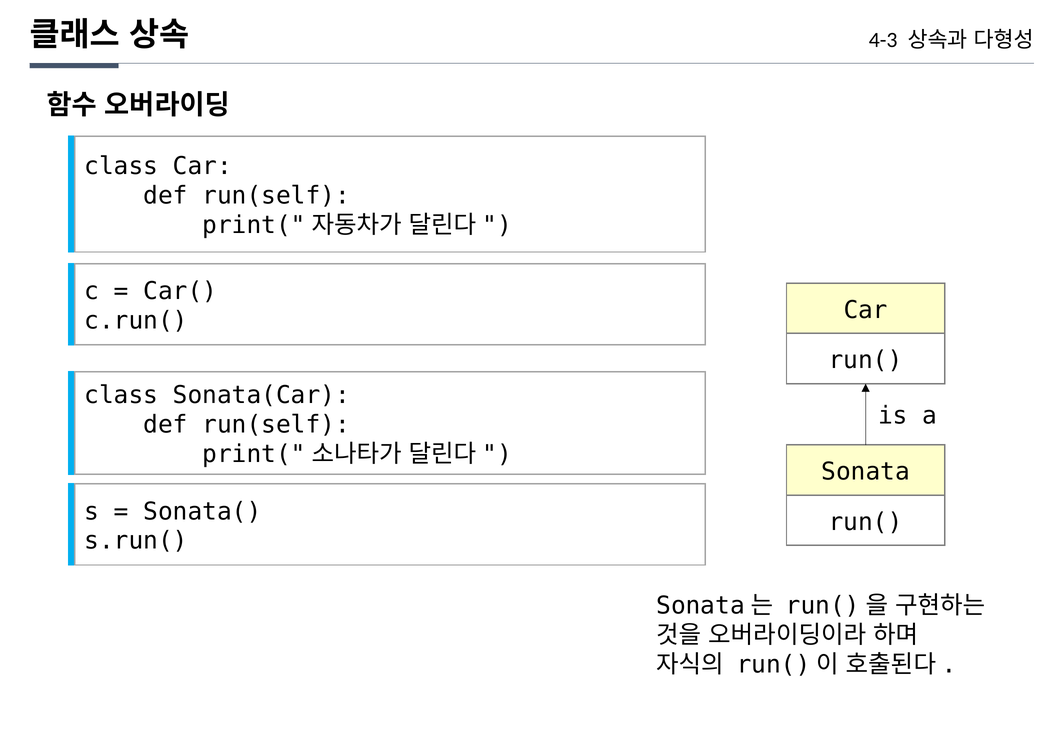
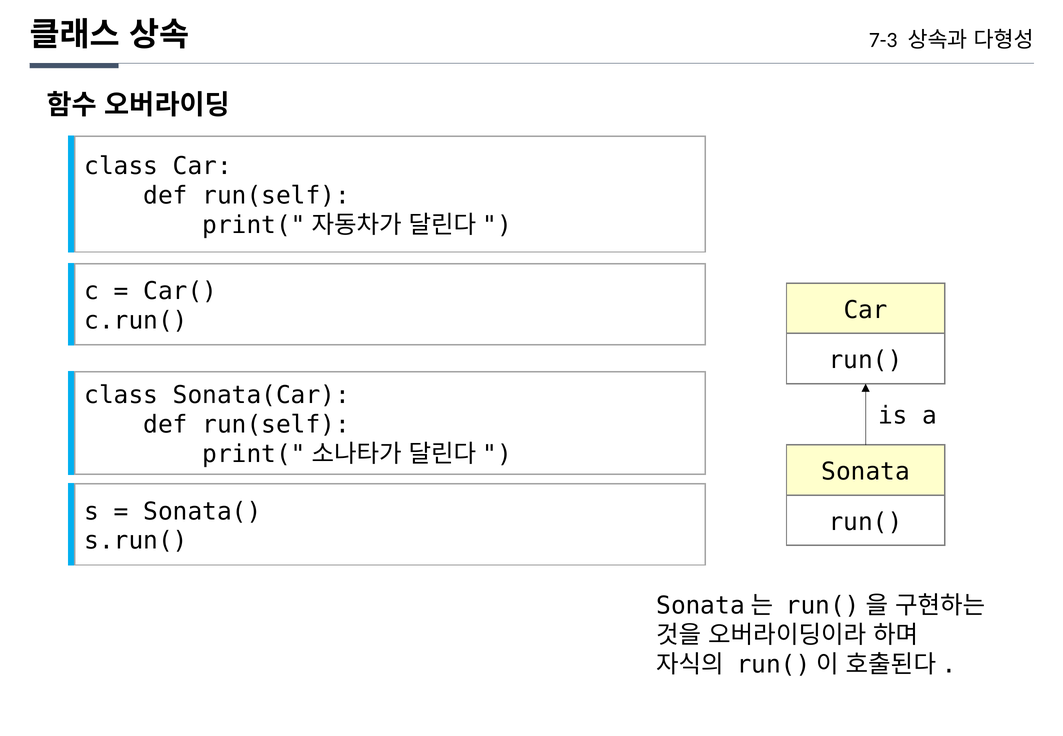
4-3: 4-3 -> 7-3 (883, 40)
